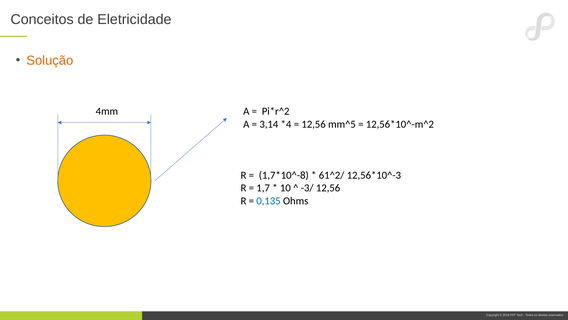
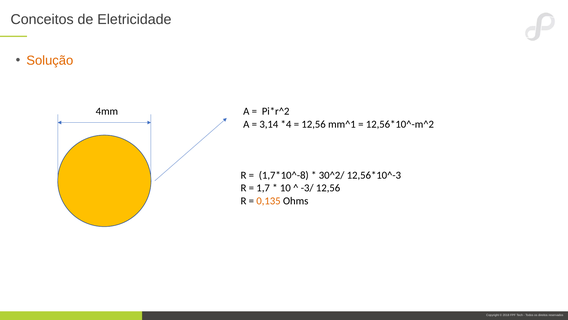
mm^5: mm^5 -> mm^1 (342, 124)
61^2/: 61^2/ -> 30^2/ (332, 175)
0,135 colour: blue -> orange (269, 201)
